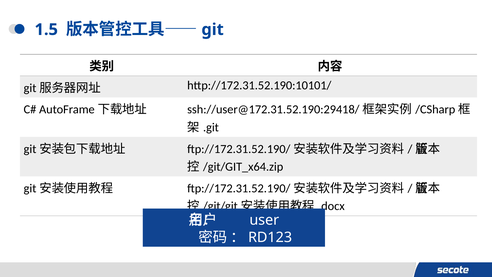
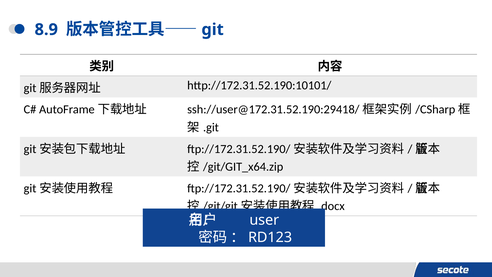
1.5: 1.5 -> 8.9 (46, 30)
